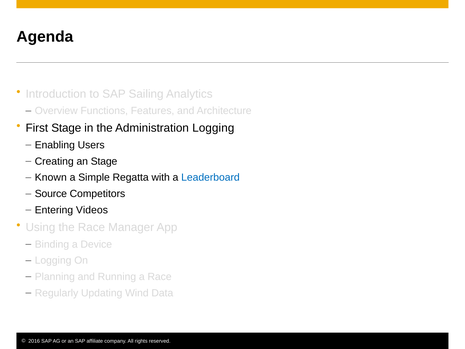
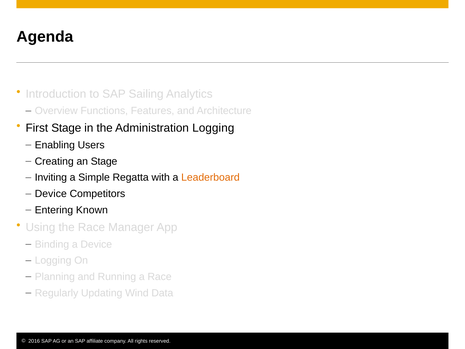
Known: Known -> Inviting (51, 177)
Leaderboard colour: blue -> orange (210, 177)
Source: Source -> Device (51, 194)
Videos: Videos -> Known (92, 210)
